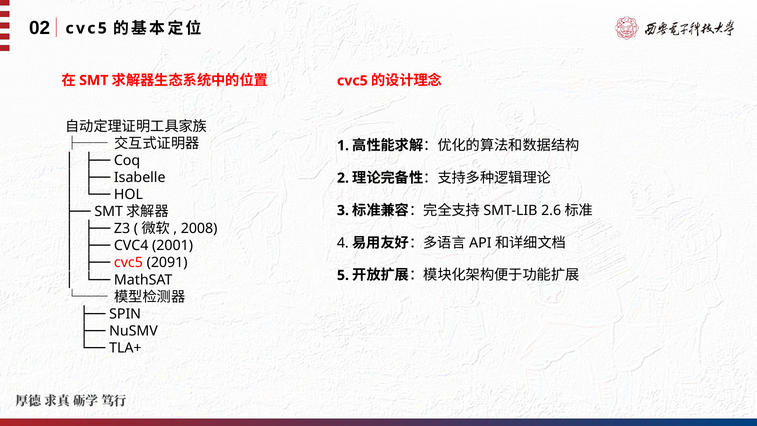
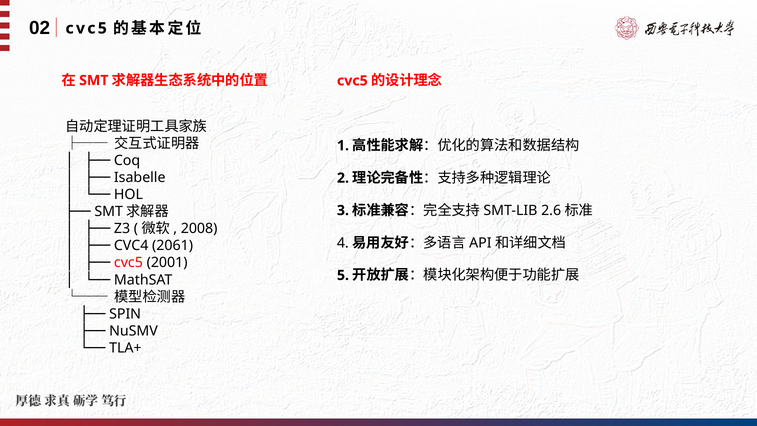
2001: 2001 -> 2061 (173, 246)
2091: 2091 -> 2001 (167, 263)
